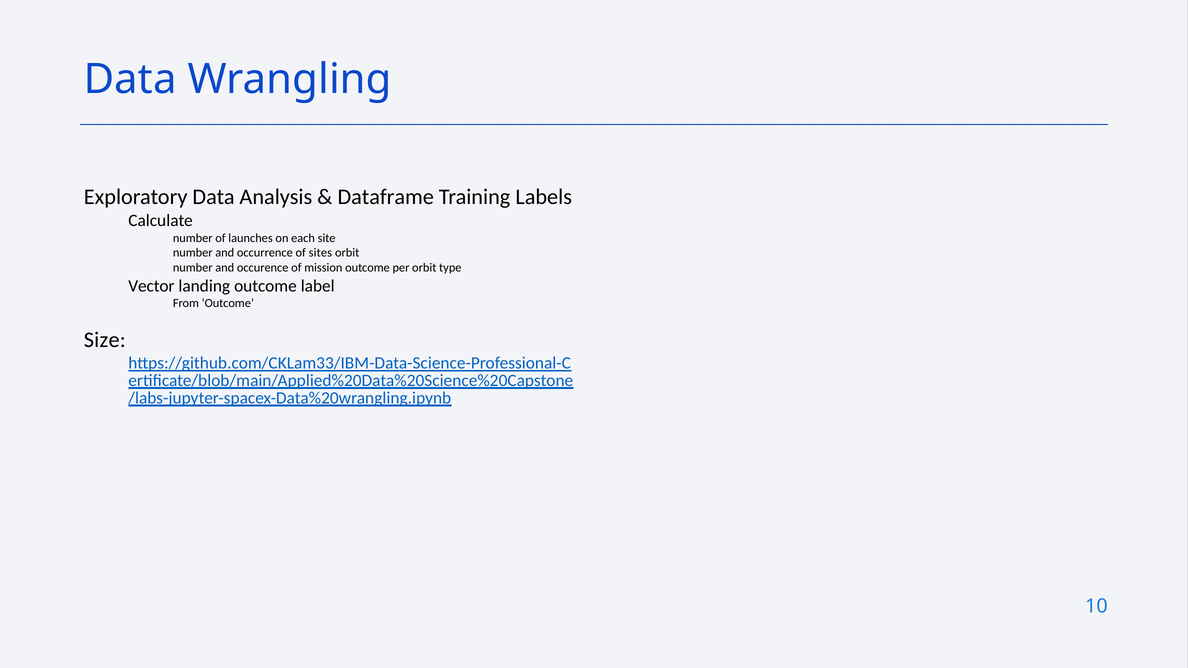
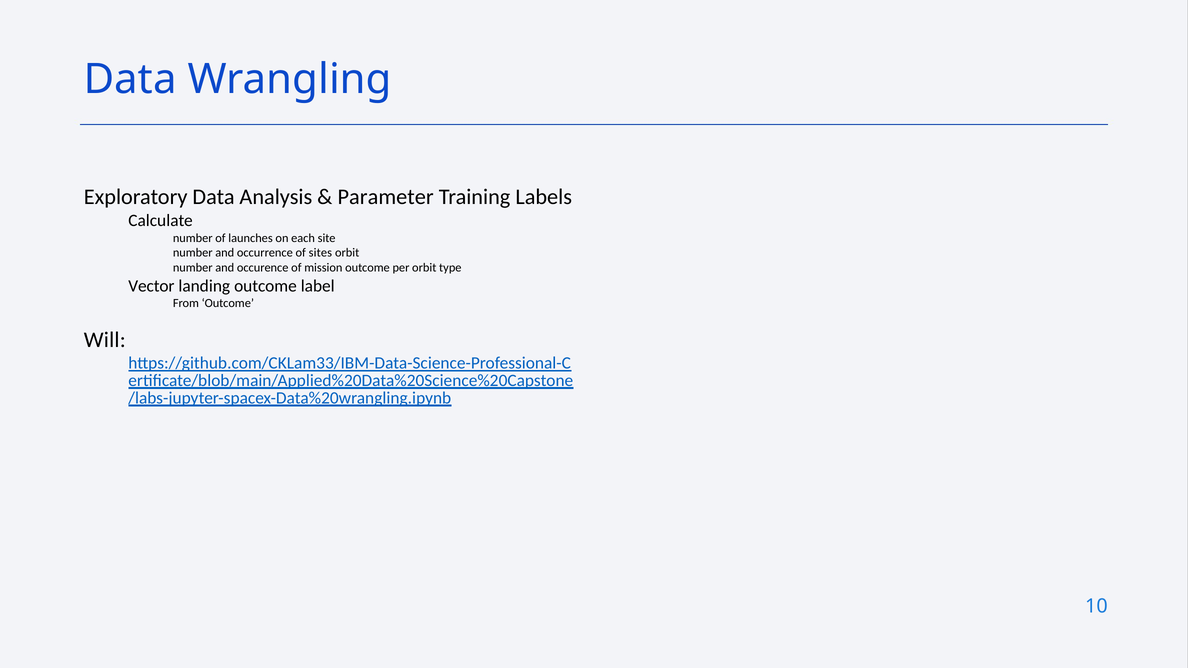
Dataframe: Dataframe -> Parameter (386, 197)
Size: Size -> Will (105, 340)
